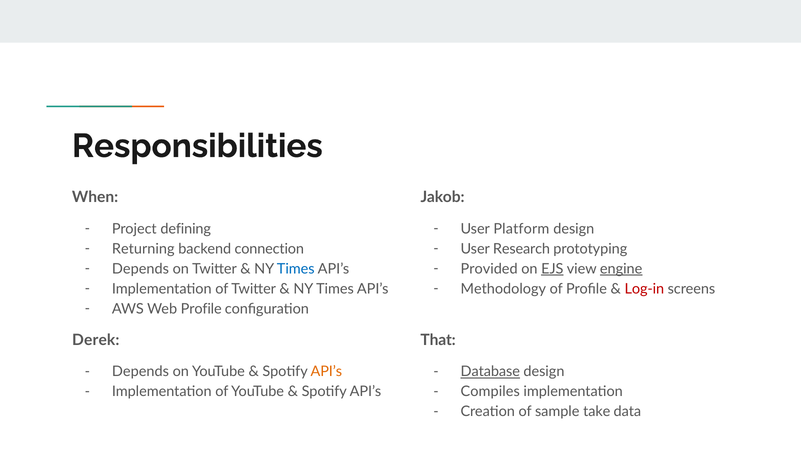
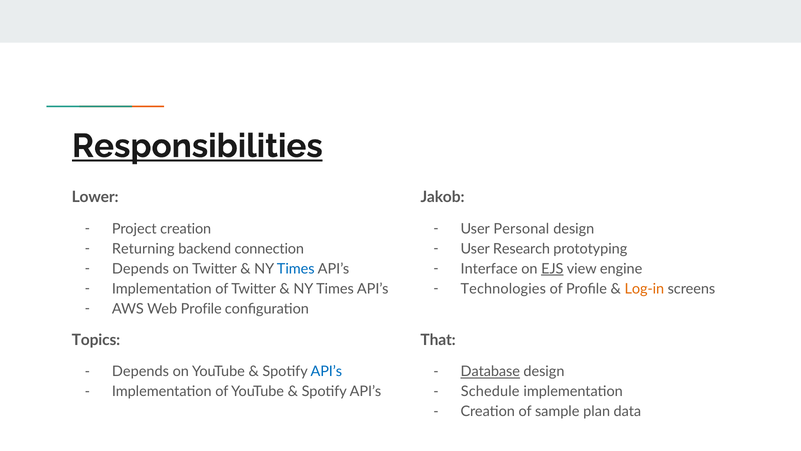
Responsibilities underline: none -> present (197, 146)
When: When -> Lower (95, 197)
Project defining: defining -> creation (186, 229)
Platform: Platform -> Personal (521, 229)
Provided: Provided -> Interface (489, 269)
engine underline: present -> none (621, 269)
Methodology: Methodology -> Technologies (503, 289)
Log-in colour: red -> orange (644, 289)
Derek: Derek -> Topics (96, 340)
API’s colour: orange -> blue (326, 371)
Compiles: Compiles -> Schedule (490, 391)
take: take -> plan (597, 411)
